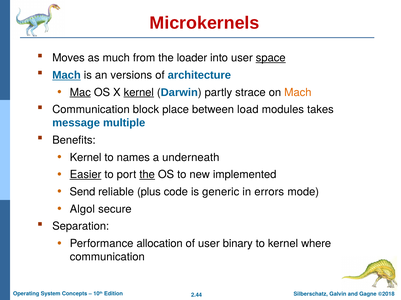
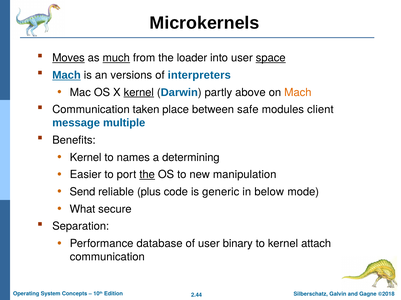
Microkernels colour: red -> black (205, 23)
Moves underline: none -> present (68, 58)
much underline: none -> present (116, 58)
architecture: architecture -> interpreters (199, 75)
Mac underline: present -> none (80, 93)
strace: strace -> above (250, 93)
block: block -> taken (146, 110)
load: load -> safe (248, 110)
takes: takes -> client (320, 110)
underneath: underneath -> determining (191, 158)
Easier underline: present -> none (86, 175)
implemented: implemented -> manipulation (245, 175)
errors: errors -> below (269, 192)
Algol: Algol -> What (82, 210)
allocation: allocation -> database (160, 244)
where: where -> attach (316, 244)
